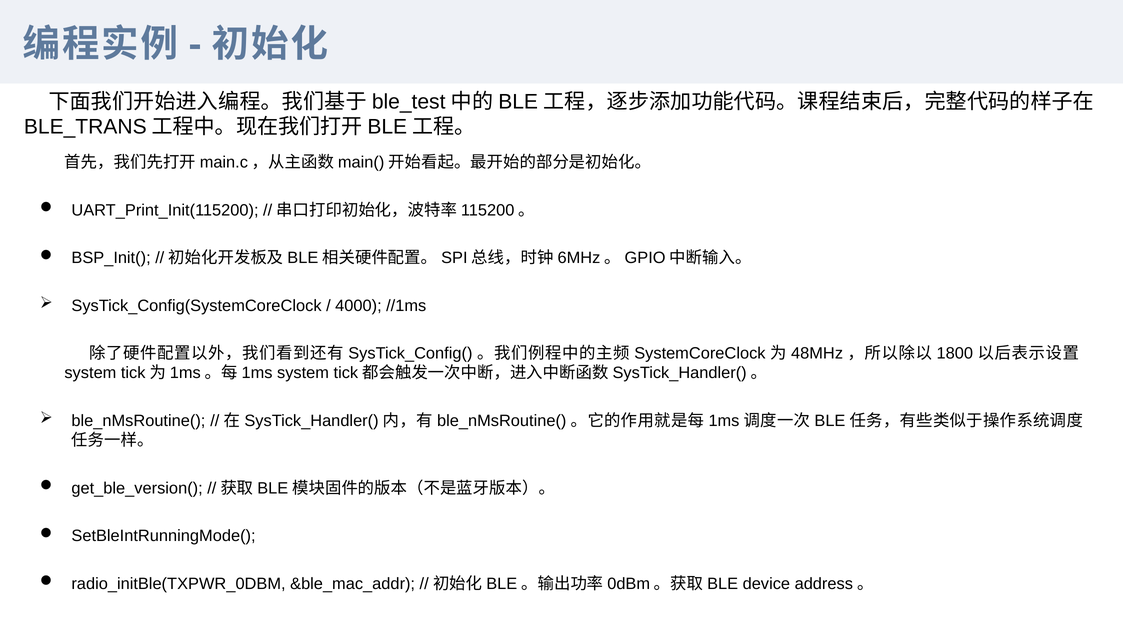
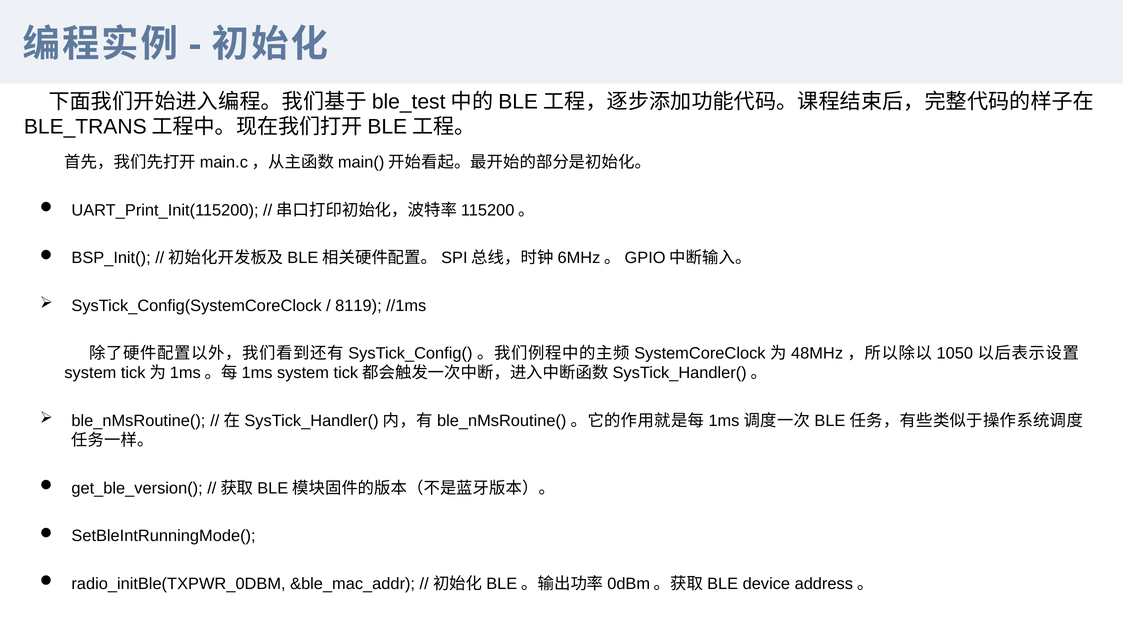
4000: 4000 -> 8119 (358, 305)
1800: 1800 -> 1050 (955, 353)
